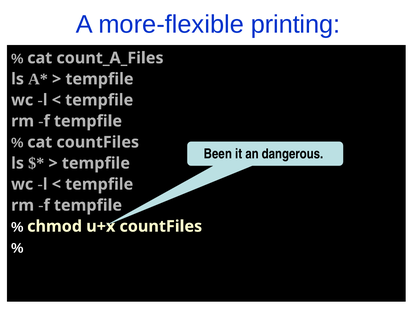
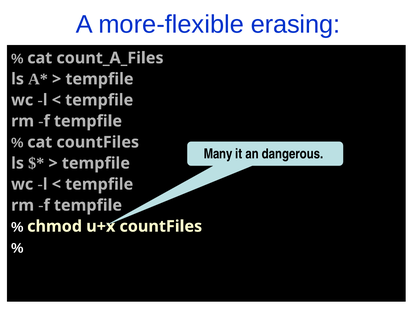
printing: printing -> erasing (295, 24)
Been: Been -> Many (218, 154)
